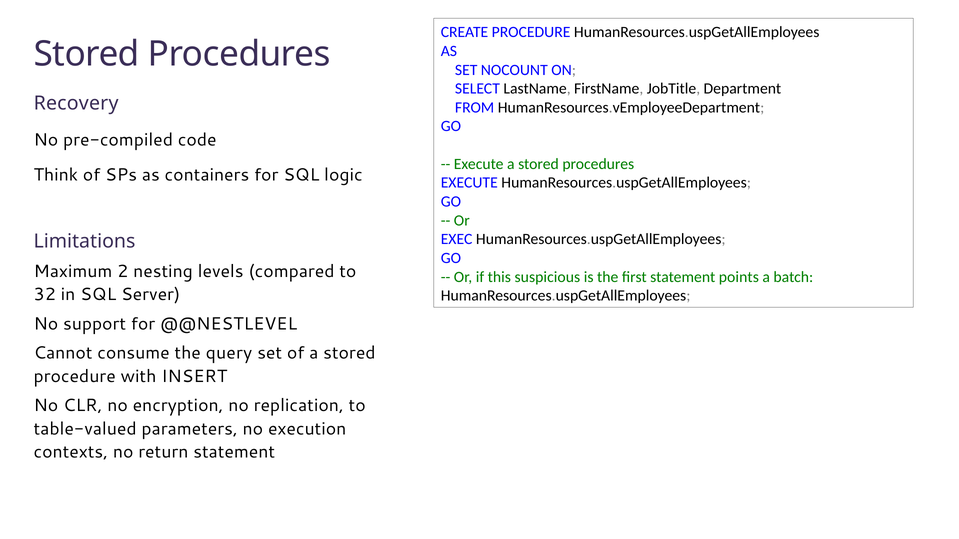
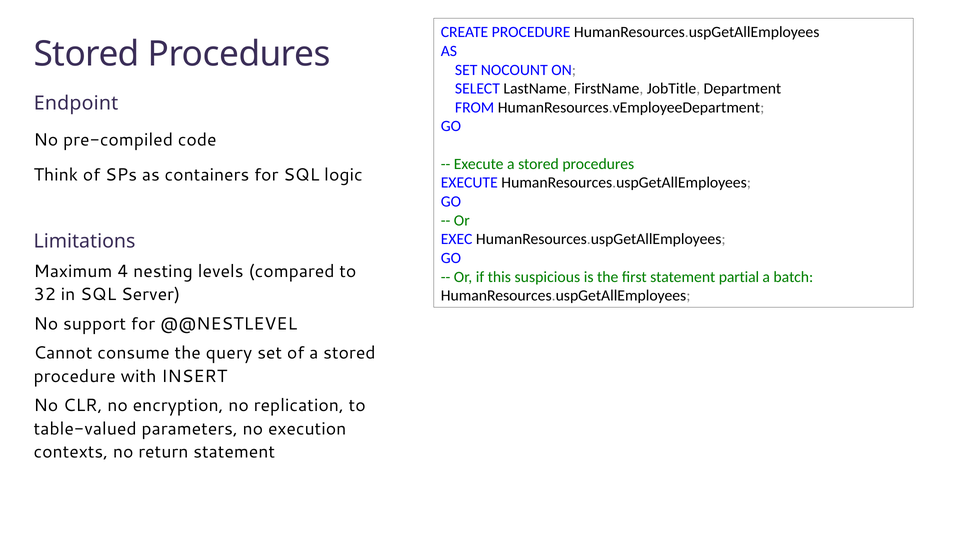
Recovery: Recovery -> Endpoint (76, 104)
2: 2 -> 4 (123, 272)
points: points -> partial (739, 277)
